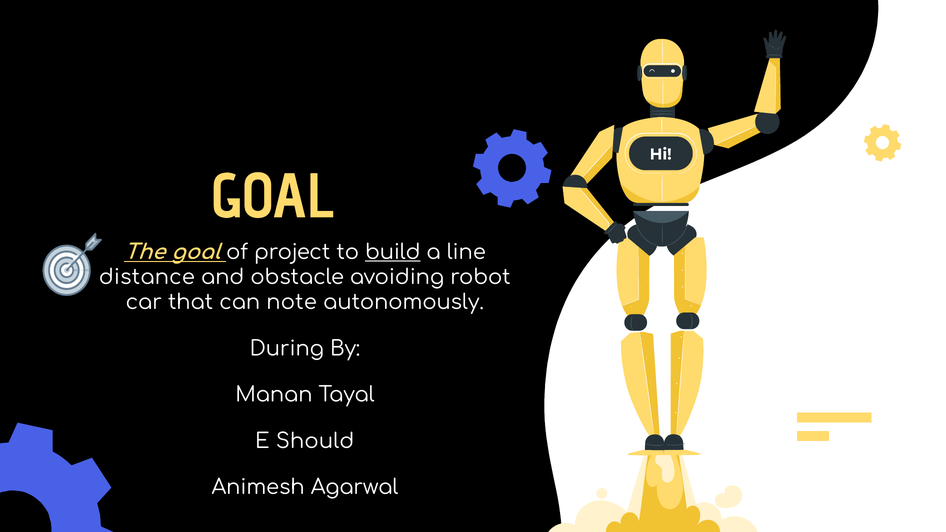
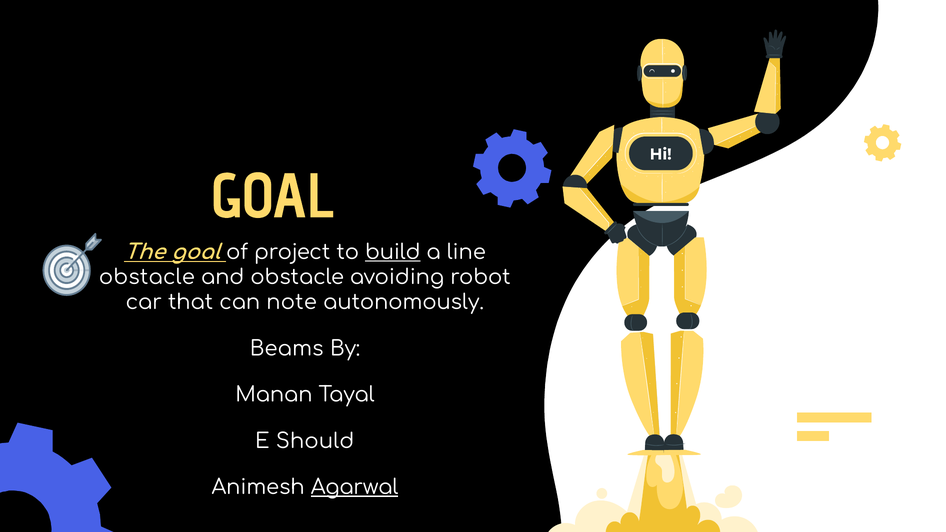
distance: distance -> obstacle (147, 277)
During: During -> Beams (287, 349)
Agarwal underline: none -> present (355, 487)
